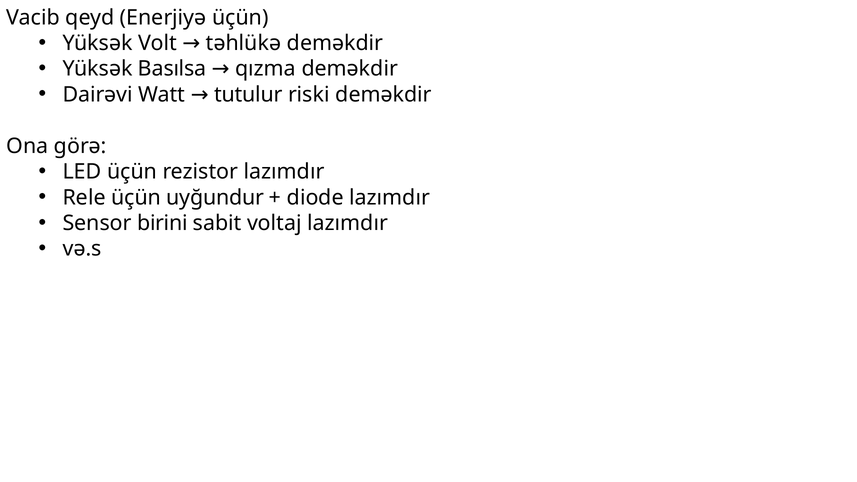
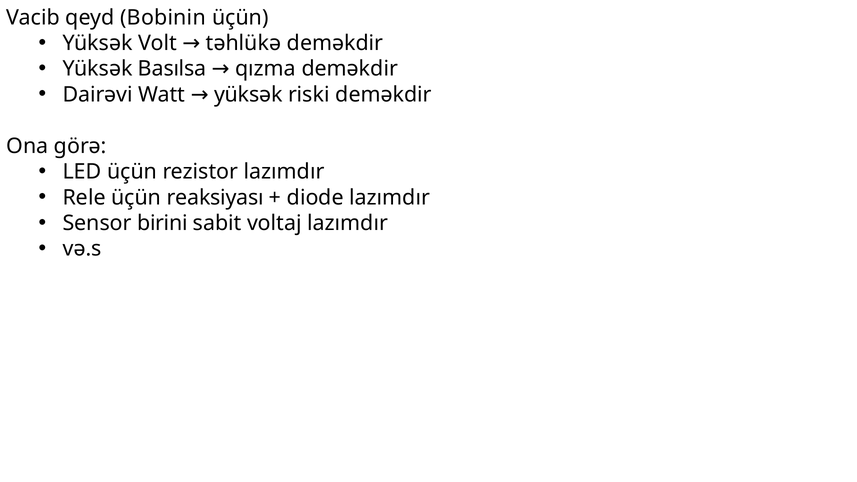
Enerjiyə: Enerjiyə -> Bobinin (163, 17)
Watt tutulur: tutulur -> yüksək (248, 95)
uyğundur: uyğundur -> reaksiyası (215, 197)
